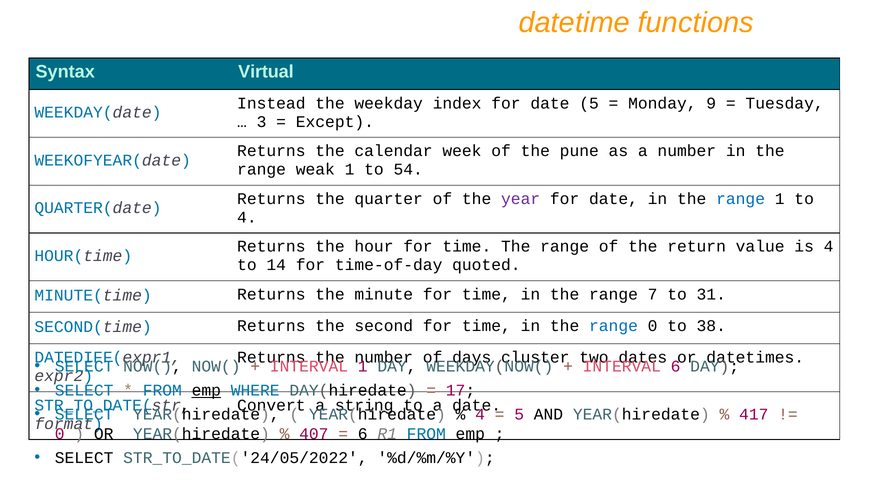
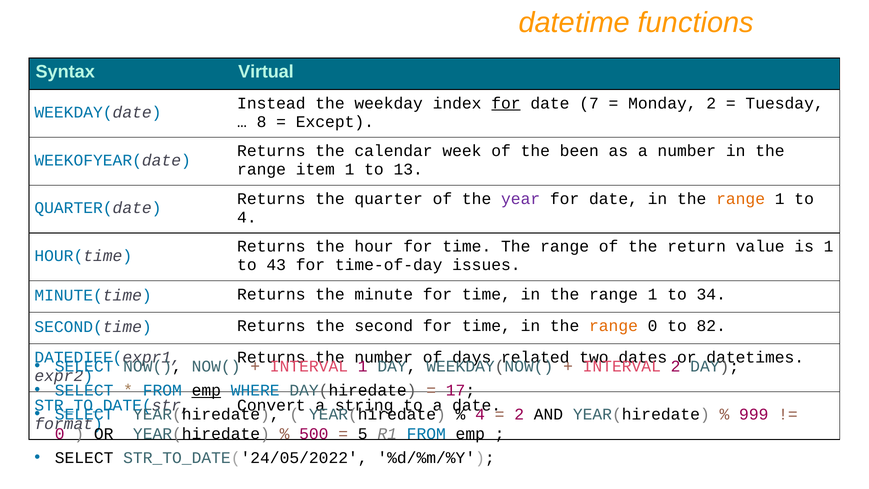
for underline: none -> present (506, 103)
date 5: 5 -> 7 (589, 103)
Monday 9: 9 -> 2 (711, 103)
3: 3 -> 8 (262, 122)
pune: pune -> been (579, 151)
weak: weak -> item (315, 169)
54: 54 -> 13 (408, 169)
range colour: blue -> orange (741, 199)
is 4: 4 -> 1 (829, 247)
14: 14 -> 43 (276, 265)
quoted: quoted -> issues (486, 265)
7: 7 -> 1 (653, 294)
31: 31 -> 34 (711, 294)
range colour: blue -> orange (613, 326)
38: 38 -> 82 (711, 326)
cluster: cluster -> related (535, 357)
6: 6 -> 2 (676, 366)
5: 5 -> 2 (519, 414)
417: 417 -> 999 (754, 414)
407: 407 -> 500 (314, 434)
6: 6 -> 5 (363, 434)
